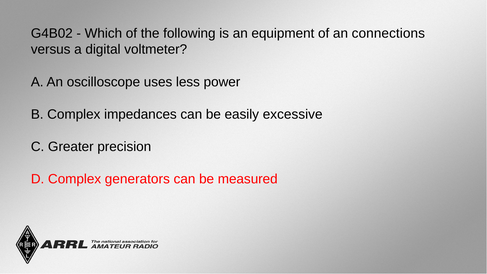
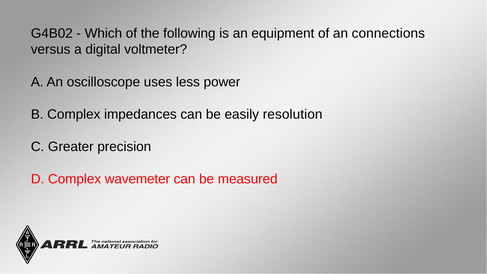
excessive: excessive -> resolution (293, 114)
generators: generators -> wavemeter (137, 179)
